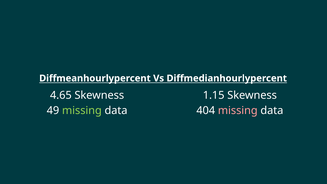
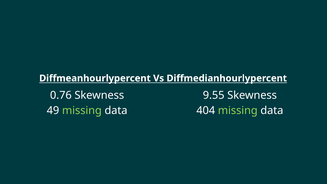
4.65: 4.65 -> 0.76 (61, 95)
1.15: 1.15 -> 9.55 (214, 95)
missing colour: pink -> light green (238, 110)
